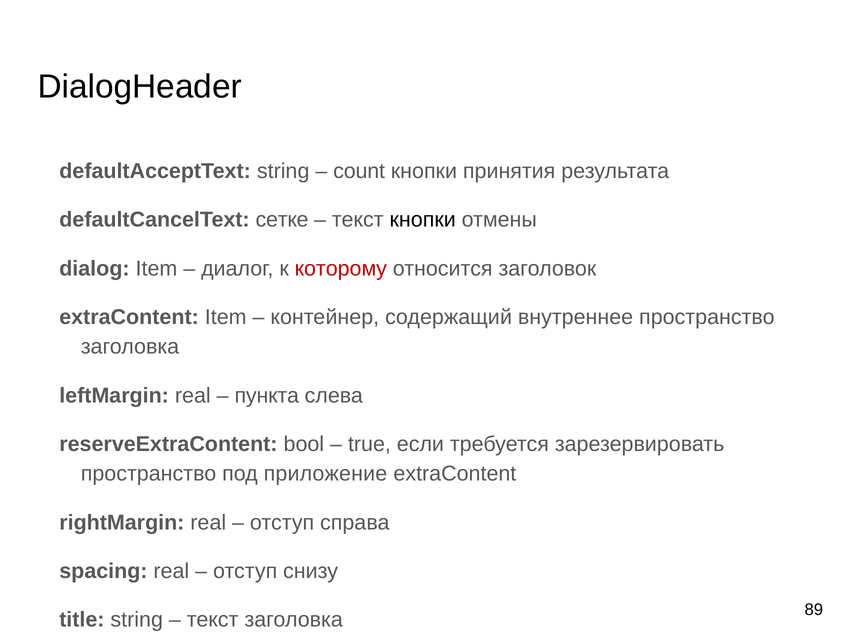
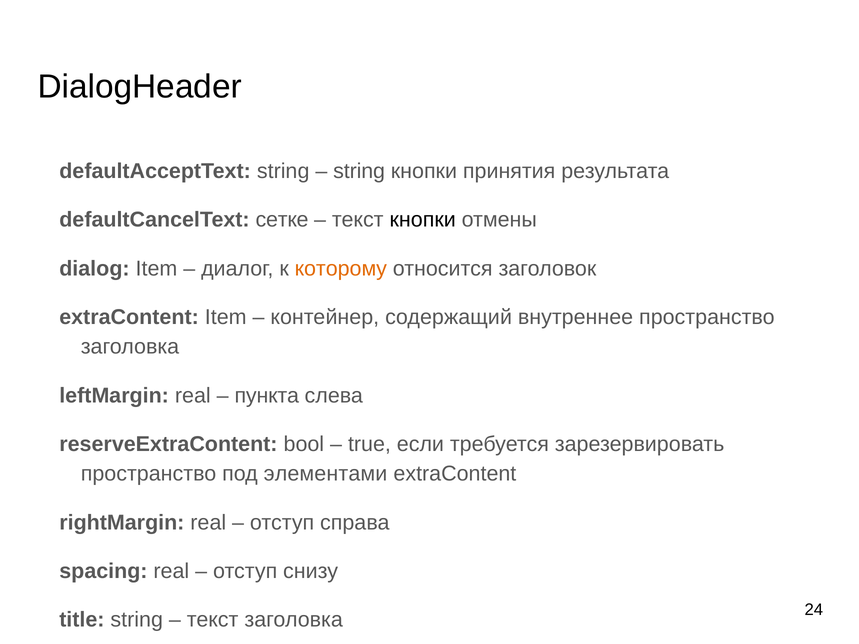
count: count -> string (359, 171)
которому colour: red -> orange (341, 269)
приложение: приложение -> элементами (326, 474)
89: 89 -> 24 (814, 610)
